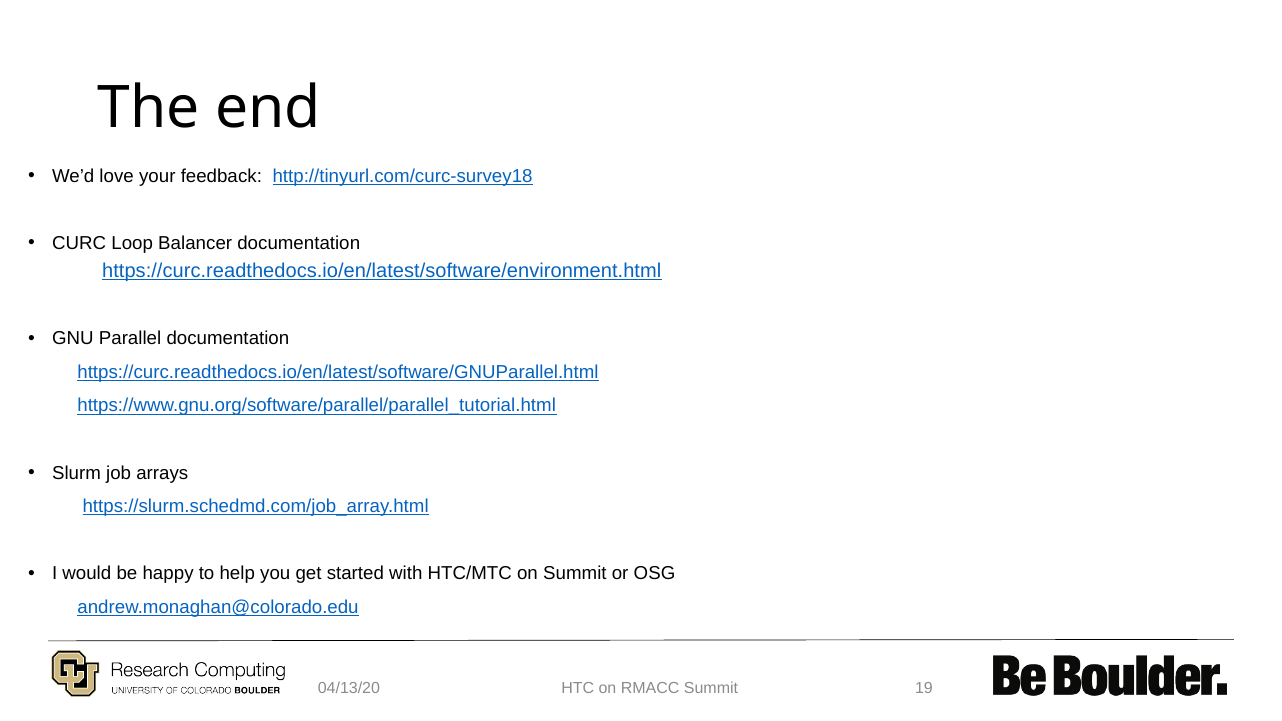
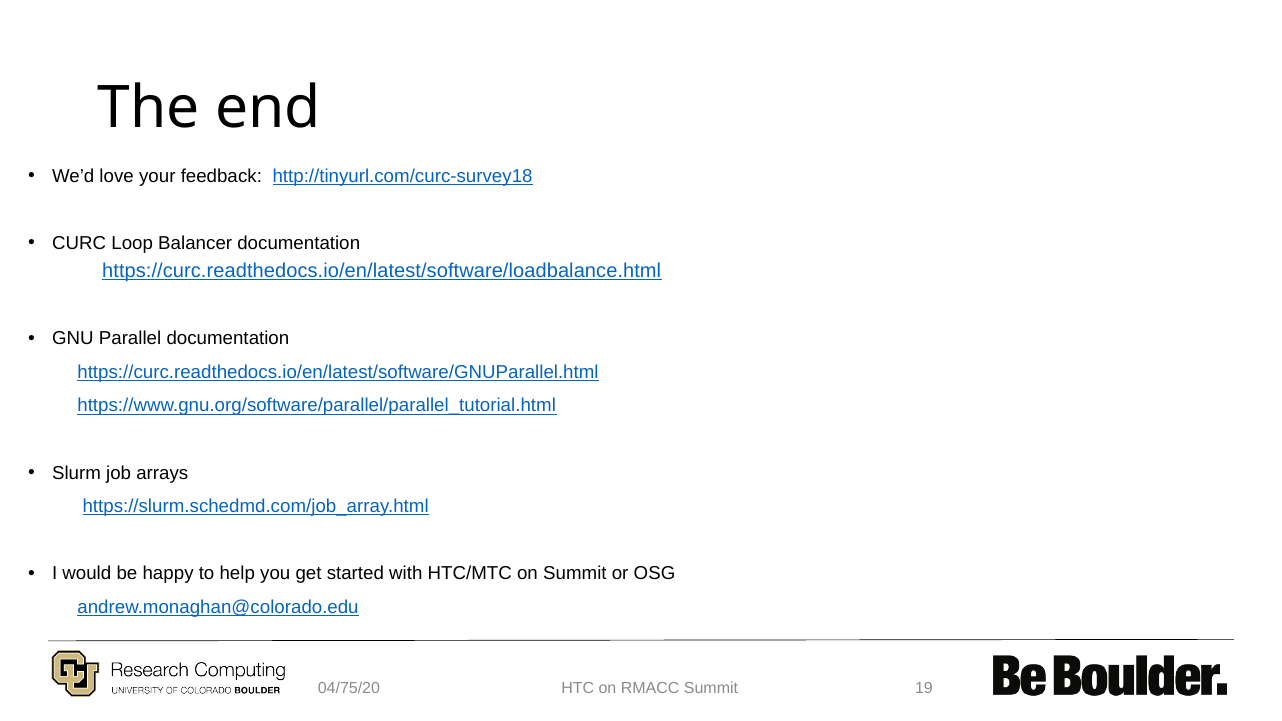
https://curc.readthedocs.io/en/latest/software/environment.html: https://curc.readthedocs.io/en/latest/software/environment.html -> https://curc.readthedocs.io/en/latest/software/loadbalance.html (382, 271)
04/13/20: 04/13/20 -> 04/75/20 (349, 689)
